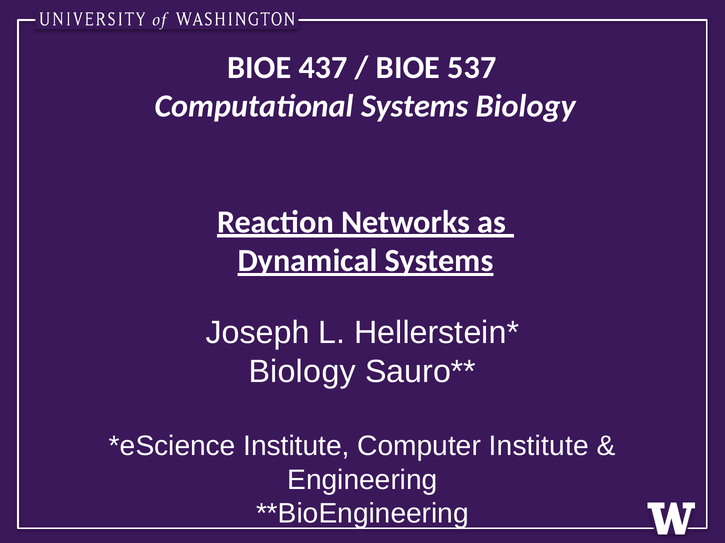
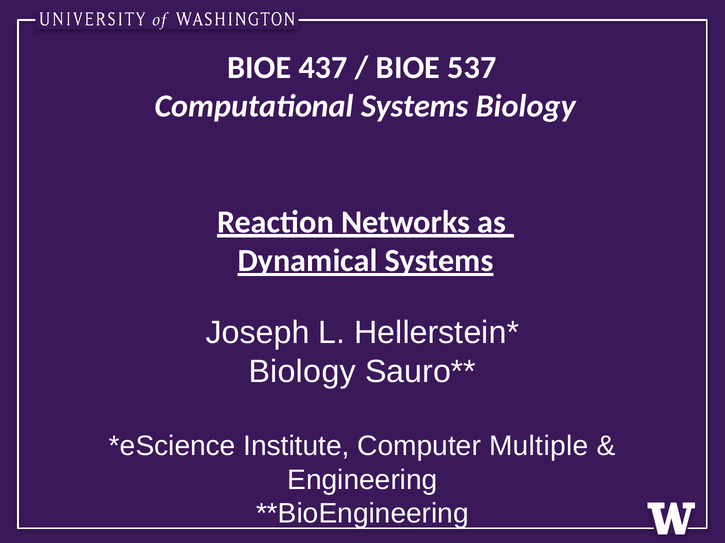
Computer Institute: Institute -> Multiple (539, 447)
